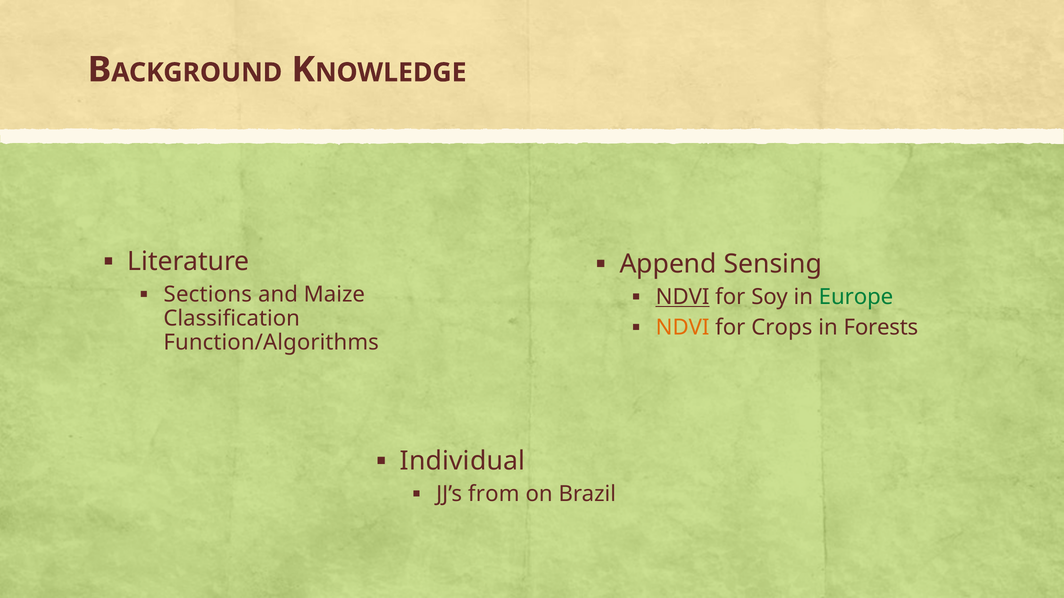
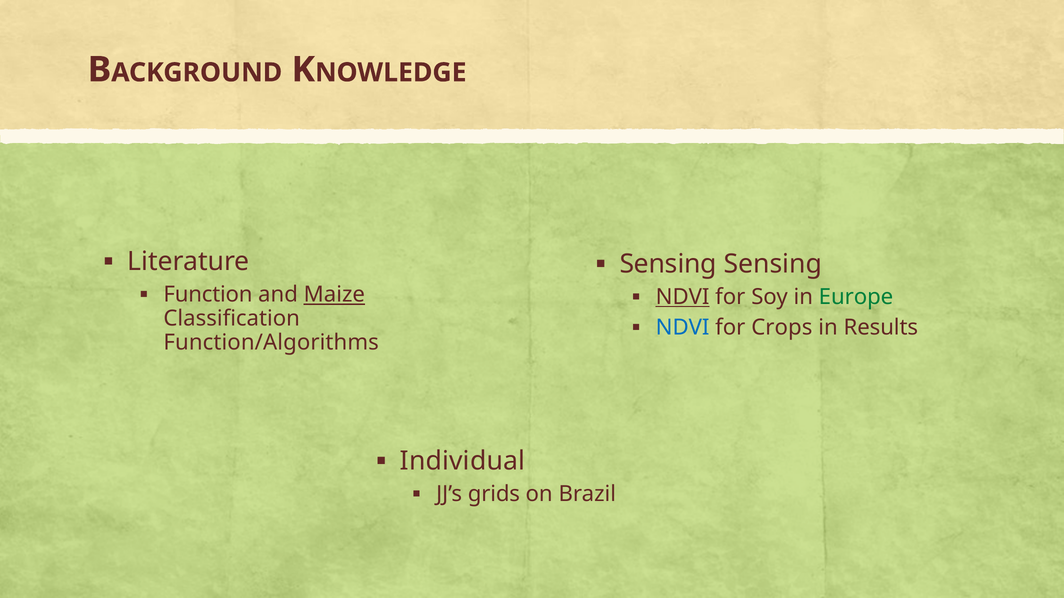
Append: Append -> Sensing (668, 264)
Sections: Sections -> Function (208, 295)
Maize underline: none -> present (334, 295)
NDVI colour: orange -> blue (683, 328)
Forests: Forests -> Results (881, 328)
from: from -> grids (494, 494)
